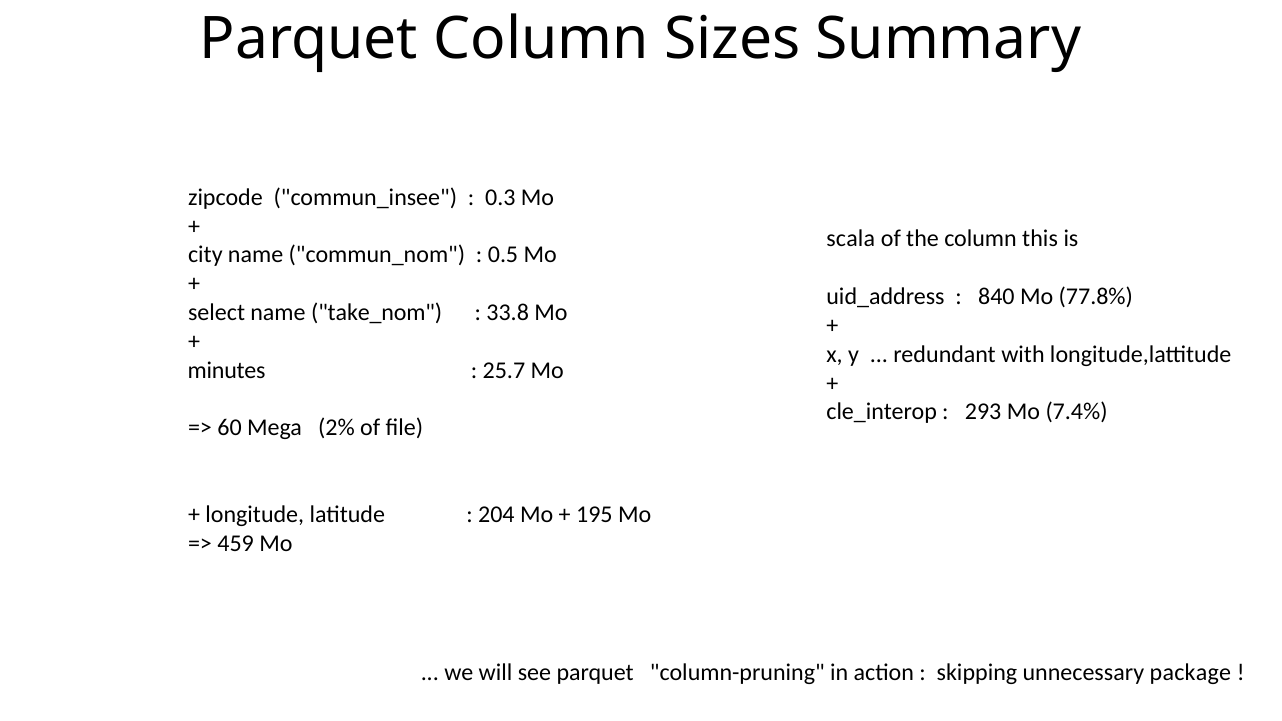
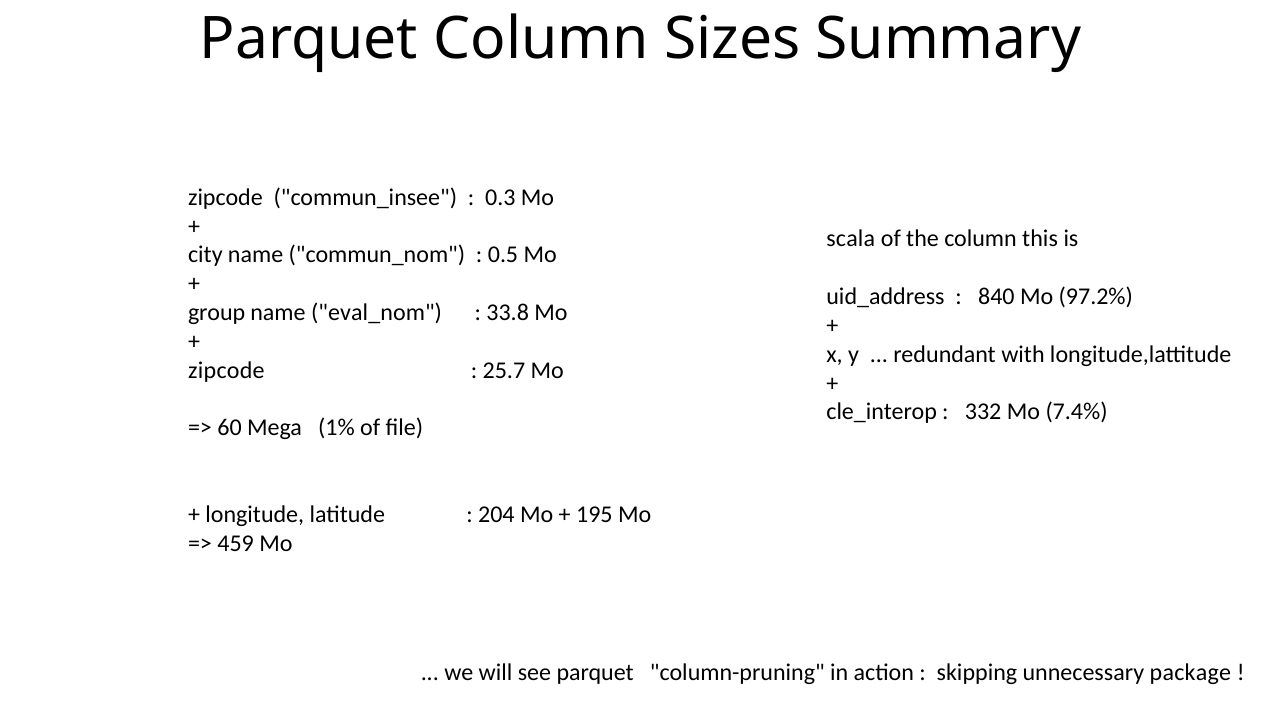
77.8%: 77.8% -> 97.2% (1096, 297)
select: select -> group (217, 313)
take_nom: take_nom -> eval_nom (377, 313)
minutes: minutes -> zipcode (226, 370)
293: 293 -> 332 (983, 412)
2%: 2% -> 1% (336, 428)
